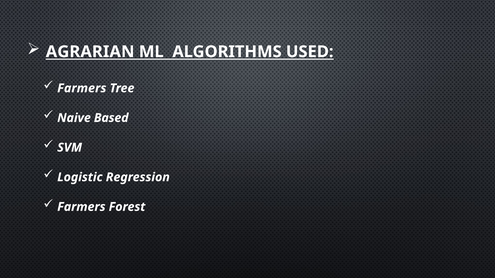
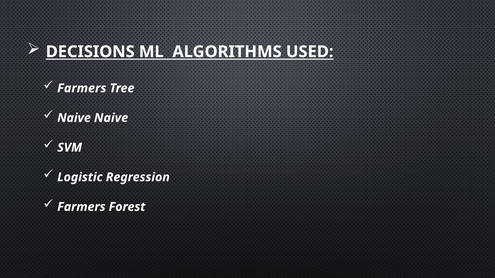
AGRARIAN: AGRARIAN -> DECISIONS (90, 52)
Naive Based: Based -> Naive (111, 118)
